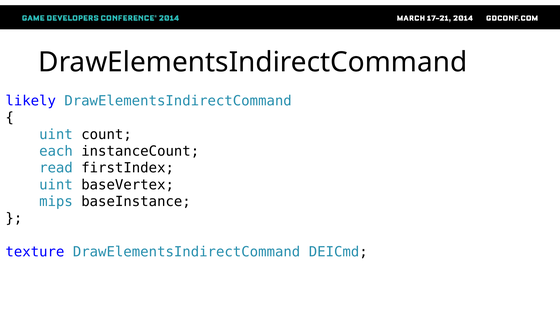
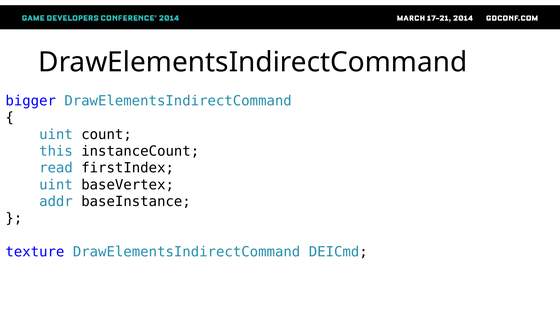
likely: likely -> bigger (31, 101)
each: each -> this (56, 151)
mips: mips -> addr (56, 202)
